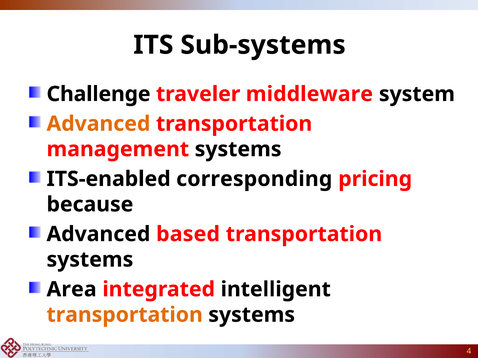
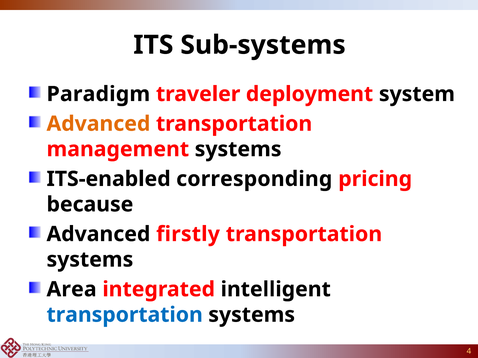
Challenge: Challenge -> Paradigm (98, 94)
middleware: middleware -> deployment (310, 94)
based: based -> firstly (188, 234)
transportation colour: orange -> blue (125, 315)
